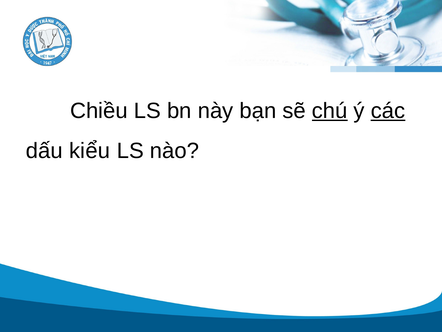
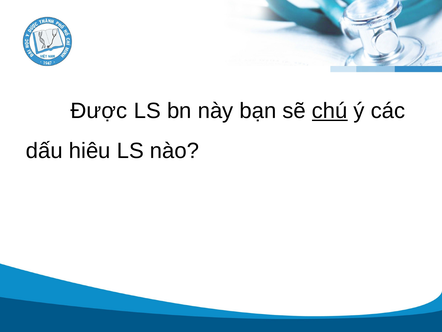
Chiều: Chiều -> Được (99, 111)
các underline: present -> none (388, 111)
kiểu: kiểu -> hiêu (90, 151)
